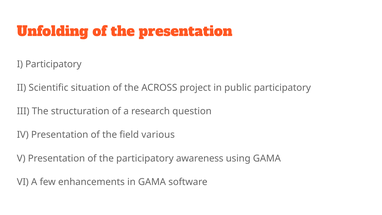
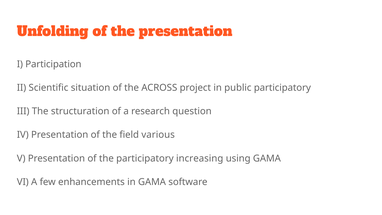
I Participatory: Participatory -> Participation (53, 64)
awareness: awareness -> increasing (200, 158)
